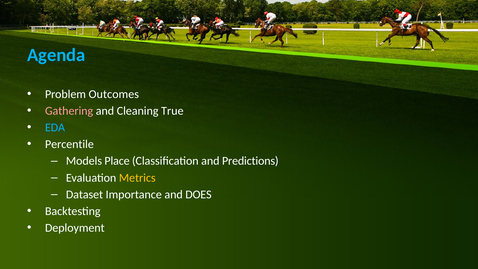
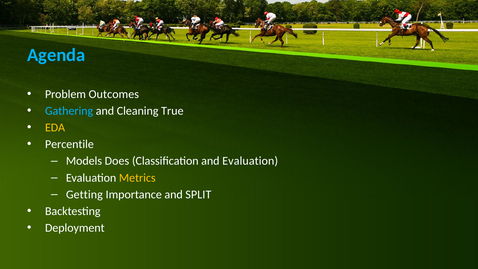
Gathering colour: pink -> light blue (69, 111)
EDA colour: light blue -> yellow (55, 128)
Place: Place -> Does (117, 161)
and Predictions: Predictions -> Evaluation (250, 161)
Dataset: Dataset -> Getting (84, 194)
DOES: DOES -> SPLIT (198, 194)
